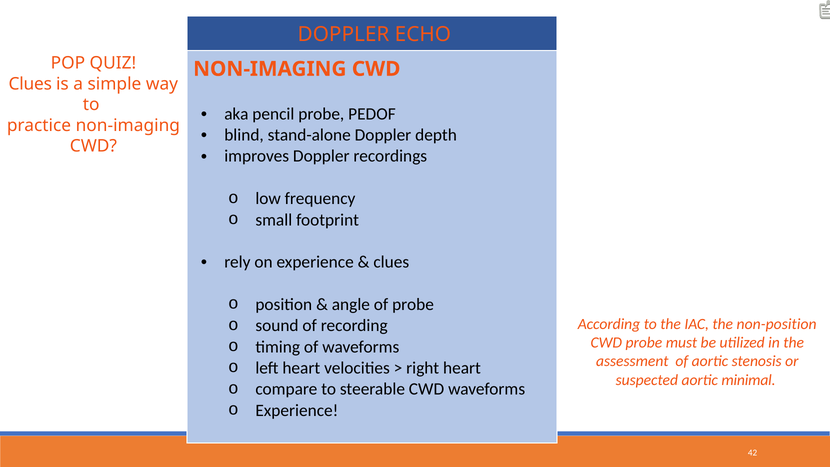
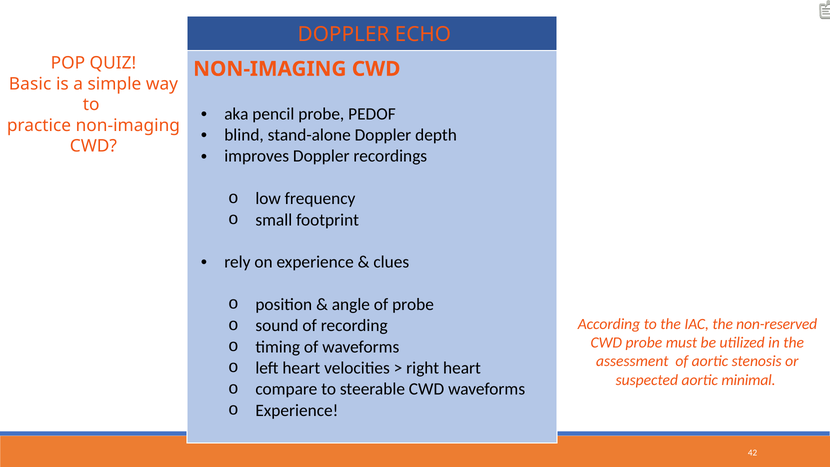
Clues: Clues -> Basic (30, 84)
non-position: non-position -> non-reserved (777, 324)
